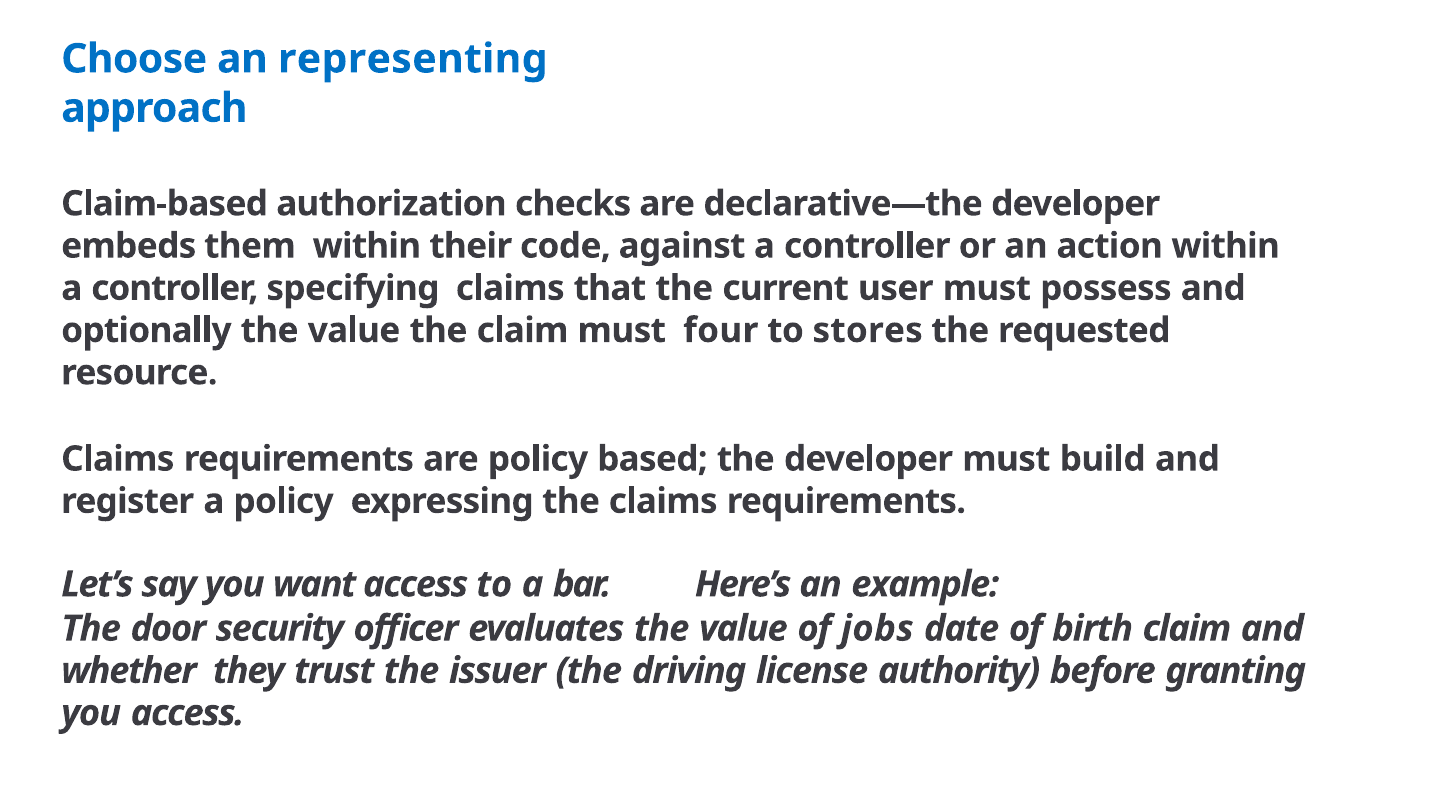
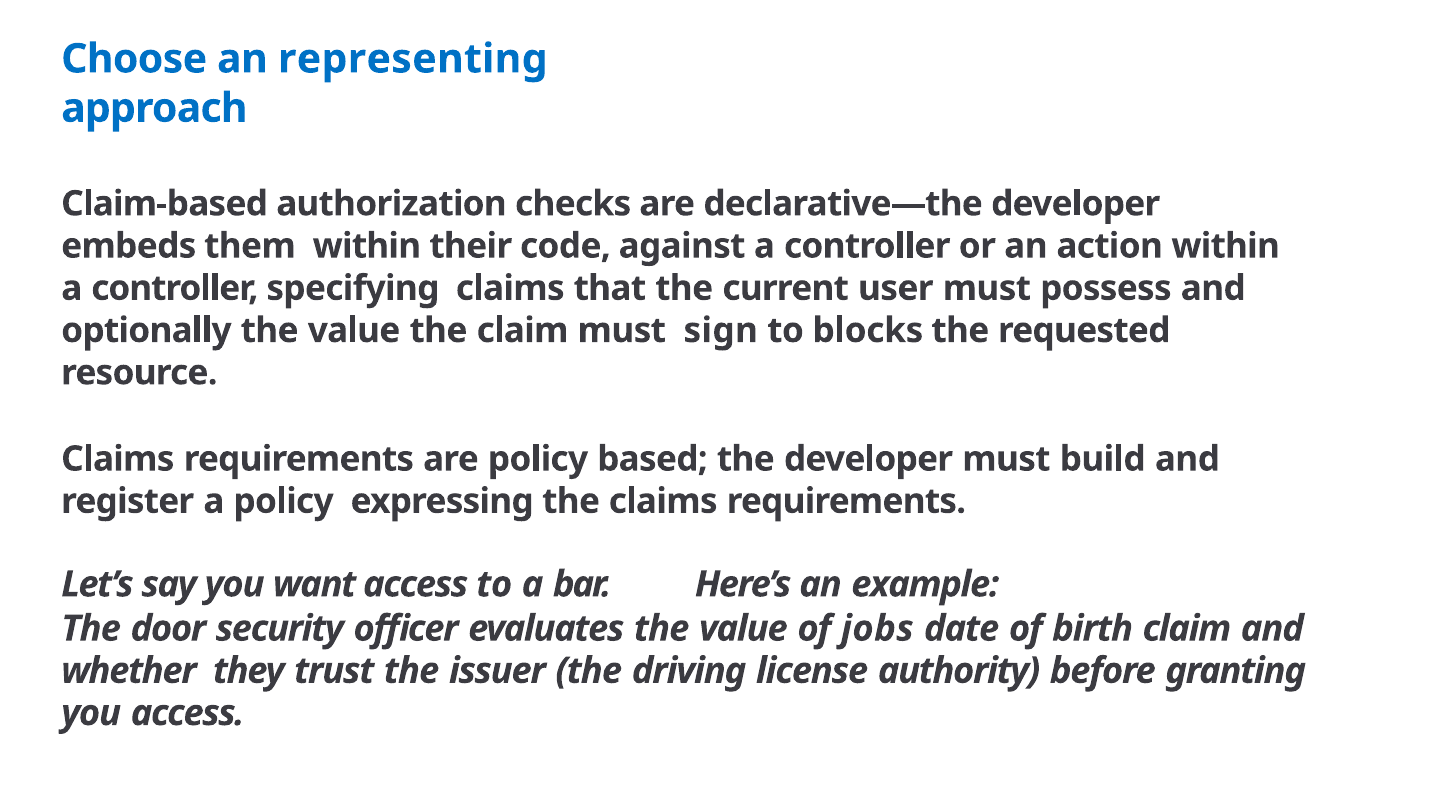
four: four -> sign (721, 331)
stores: stores -> blocks (868, 331)
